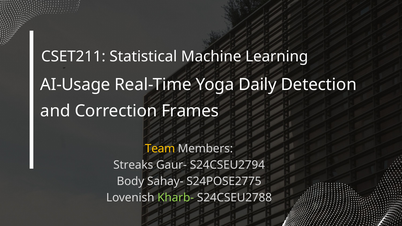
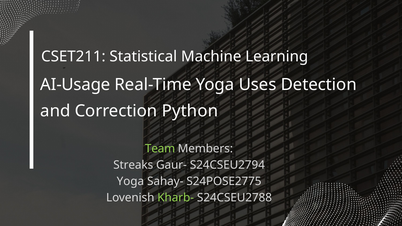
Daily: Daily -> Uses (258, 85)
Frames: Frames -> Python (190, 111)
Team colour: yellow -> light green (160, 149)
Body: Body -> Yoga (130, 181)
